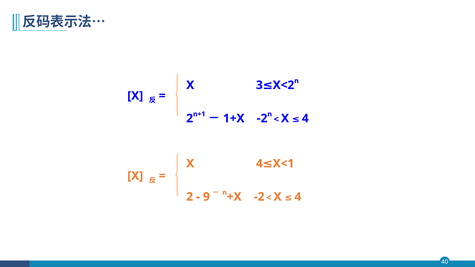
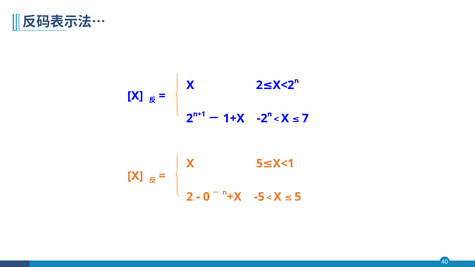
X 3: 3 -> 2 (259, 85)
4: 4 -> 7 (305, 118)
X 4: 4 -> 5 (259, 164)
9: 9 -> 0 (206, 197)
-2: -2 -> -5 (259, 197)
4: 4 -> 5 (298, 197)
